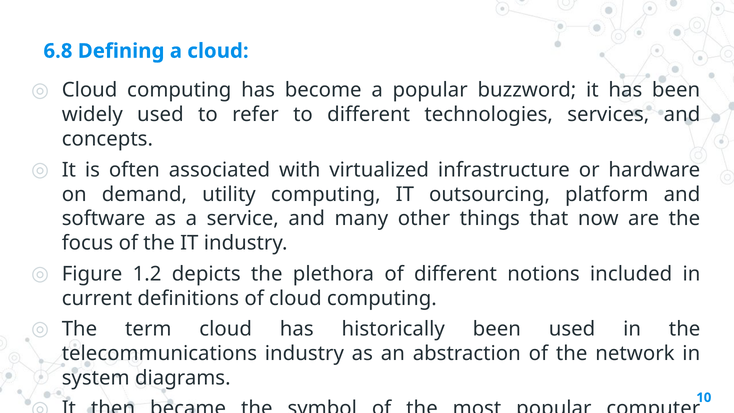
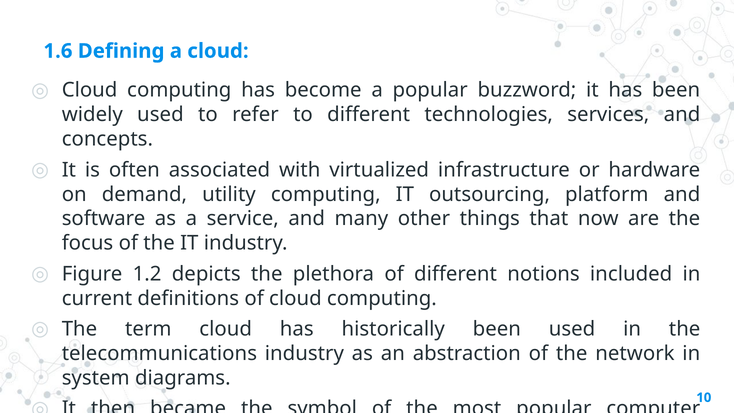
6.8: 6.8 -> 1.6 (58, 51)
